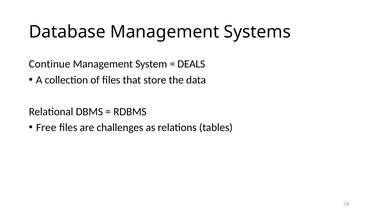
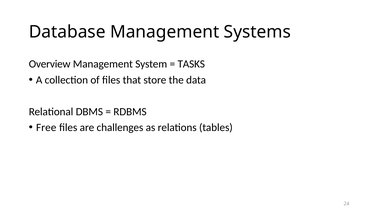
Continue: Continue -> Overview (50, 64)
DEALS: DEALS -> TASKS (191, 64)
